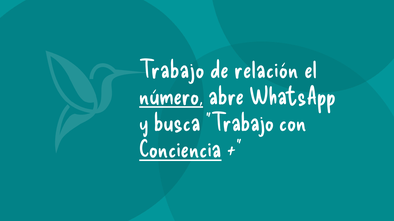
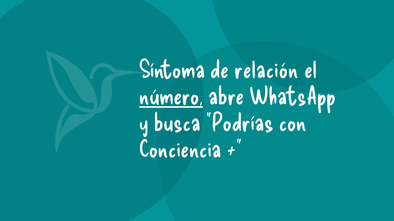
Trabajo: Trabajo -> Síntoma (172, 70)
busca Trabajo: Trabajo -> Podrías (240, 123)
Conciencia underline: present -> none (180, 150)
